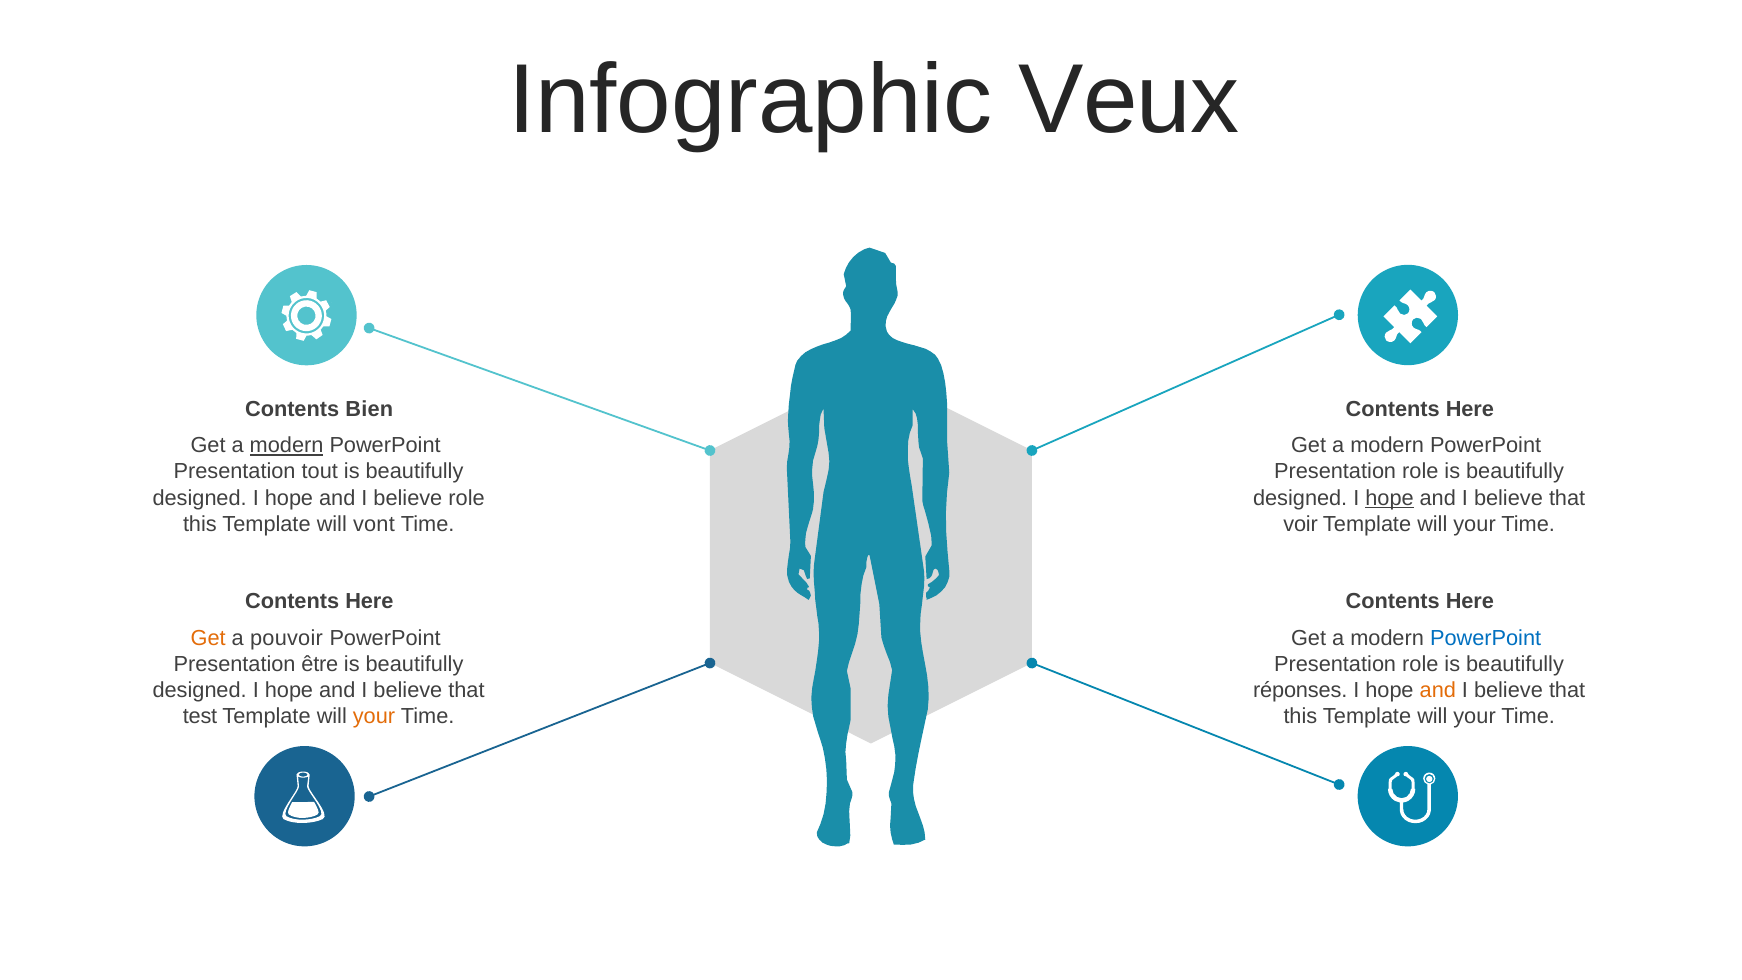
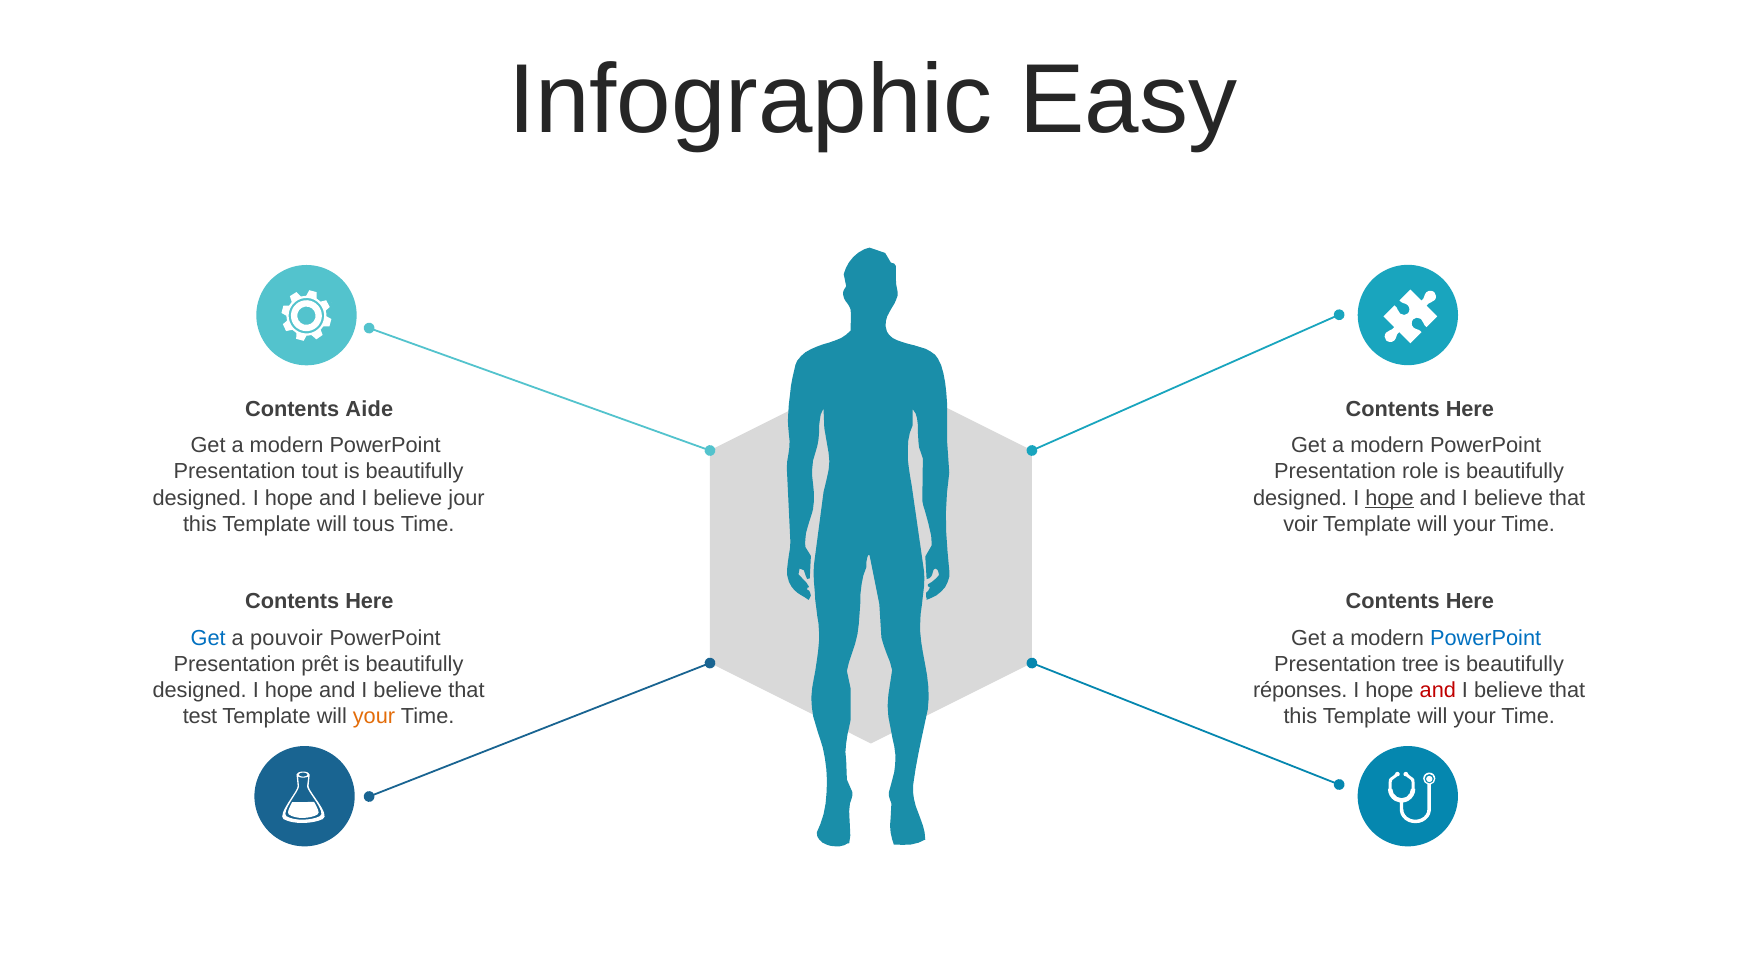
Veux: Veux -> Easy (1129, 100)
Bien: Bien -> Aide (369, 409)
modern underline: present -> none (287, 446)
believe role: role -> jour (467, 498)
vont: vont -> tous (374, 524)
Get colour: orange -> blue (208, 638)
être: être -> prêt (320, 664)
role: role -> tree (1420, 664)
and colour: orange -> red (1438, 690)
